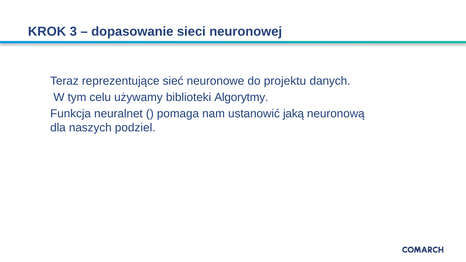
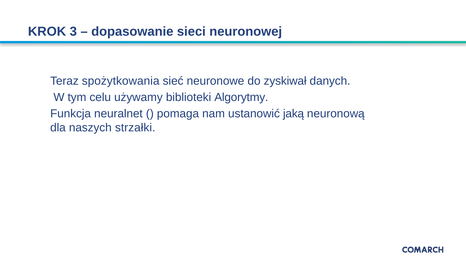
reprezentujące: reprezentujące -> spożytkowania (121, 81)
projektu: projektu -> zyskiwał (285, 81)
podziel: podziel -> strzałki (135, 128)
